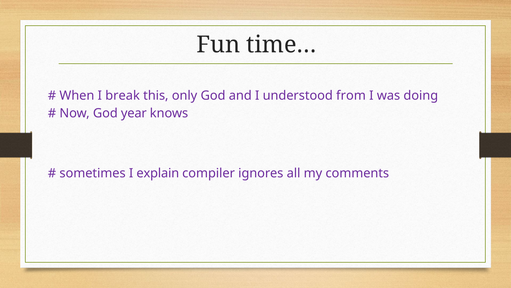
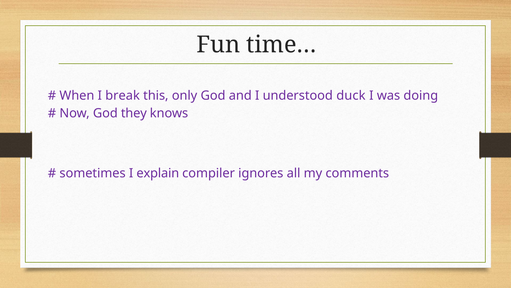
from: from -> duck (351, 95)
year: year -> they (134, 113)
